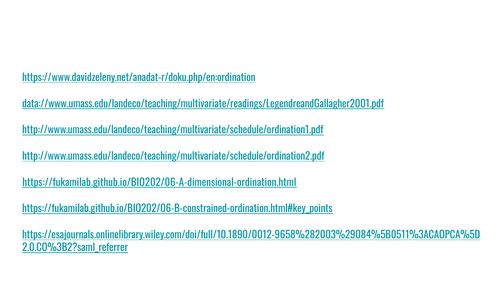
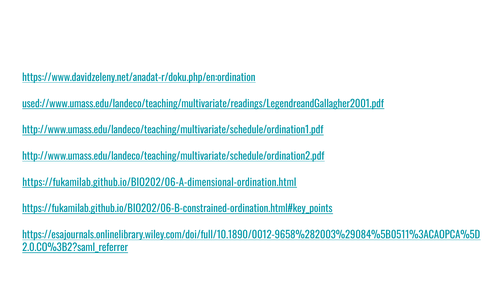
data://www.umass.edu/landeco/teaching/multivariate/readings/LegendreandGallagher2001.pdf: data://www.umass.edu/landeco/teaching/multivariate/readings/LegendreandGallagher2001.pdf -> used://www.umass.edu/landeco/teaching/multivariate/readings/LegendreandGallagher2001.pdf (203, 104)
